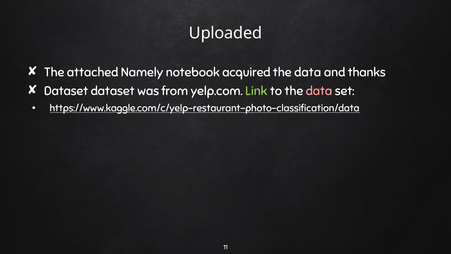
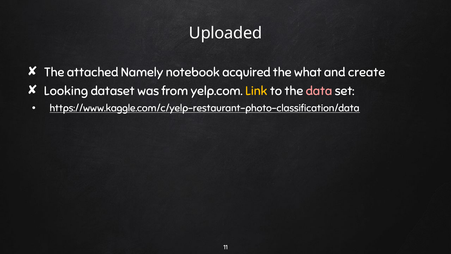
data: data -> what (308, 72)
thanks: thanks -> create (367, 72)
Dataset: Dataset -> Looking (66, 91)
Link colour: light green -> yellow (256, 91)
